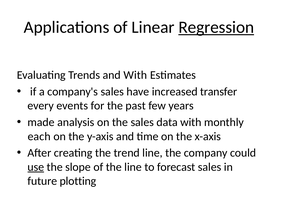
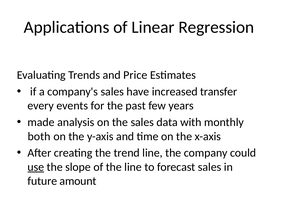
Regression underline: present -> none (216, 27)
and With: With -> Price (135, 75)
each: each -> both (39, 137)
plotting: plotting -> amount (78, 181)
